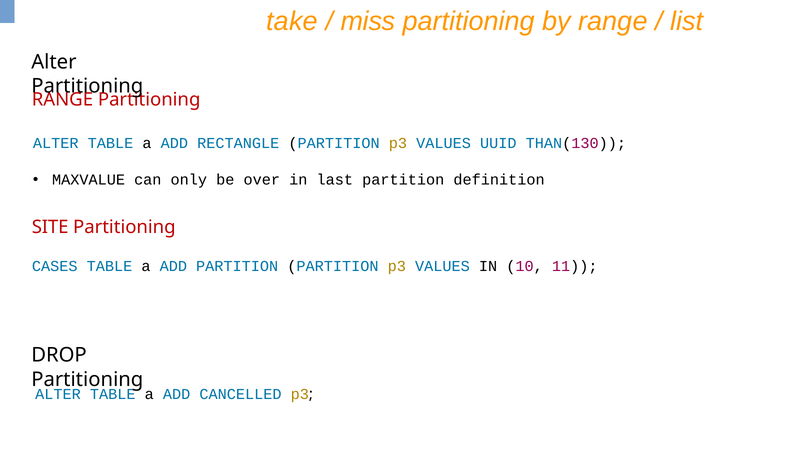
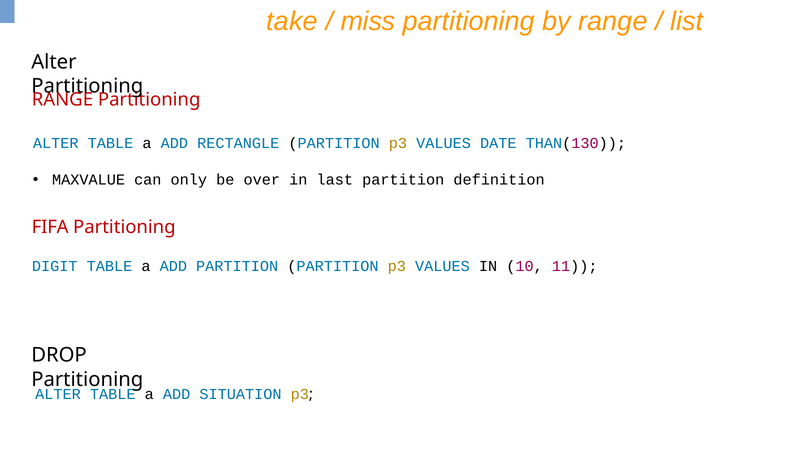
UUID: UUID -> DATE (498, 143)
SITE: SITE -> FIFA (50, 227)
CASES: CASES -> DIGIT (55, 266)
CANCELLED: CANCELLED -> SITUATION (241, 395)
